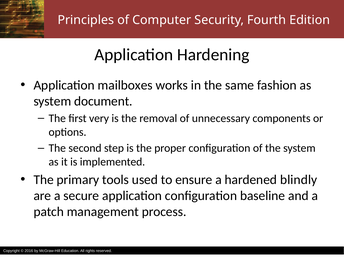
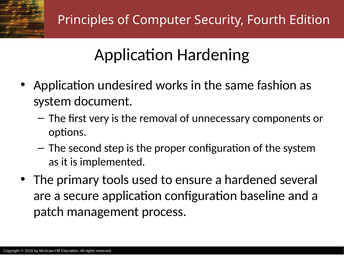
mailboxes: mailboxes -> undesired (125, 85)
blindly: blindly -> several (299, 180)
